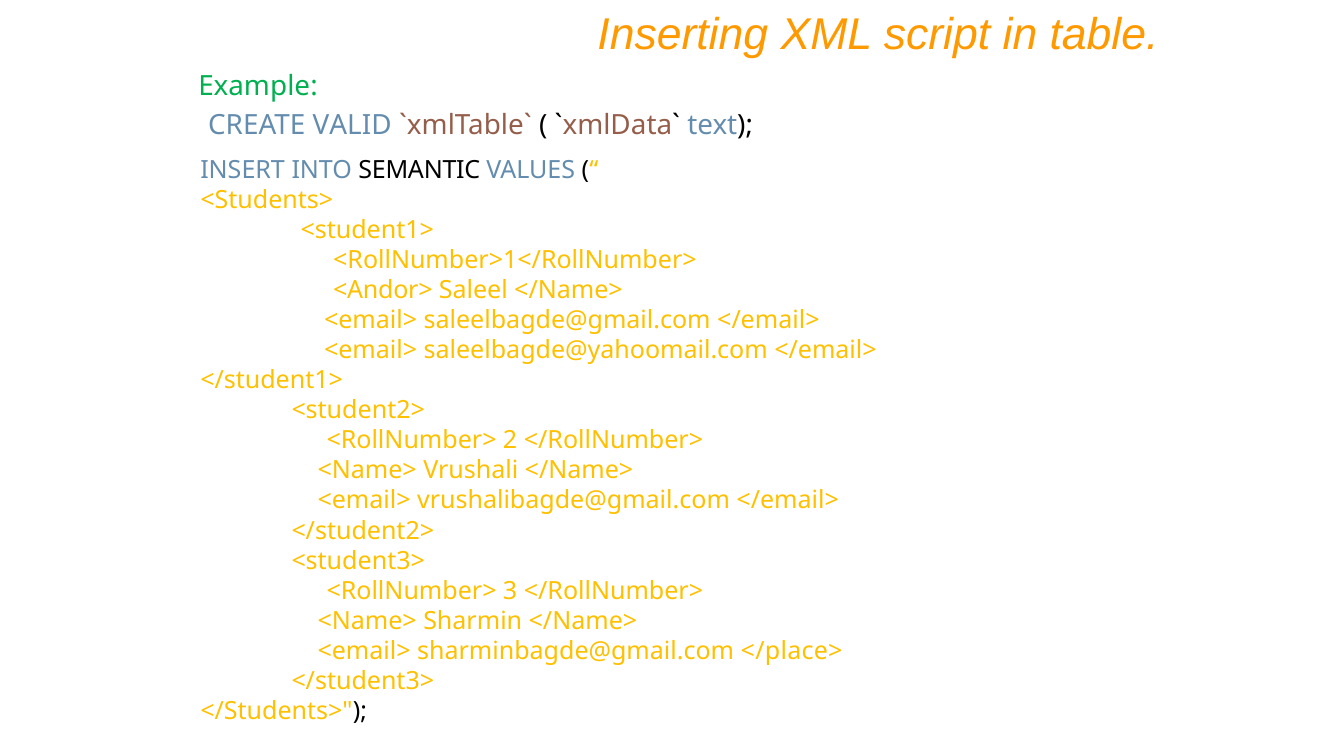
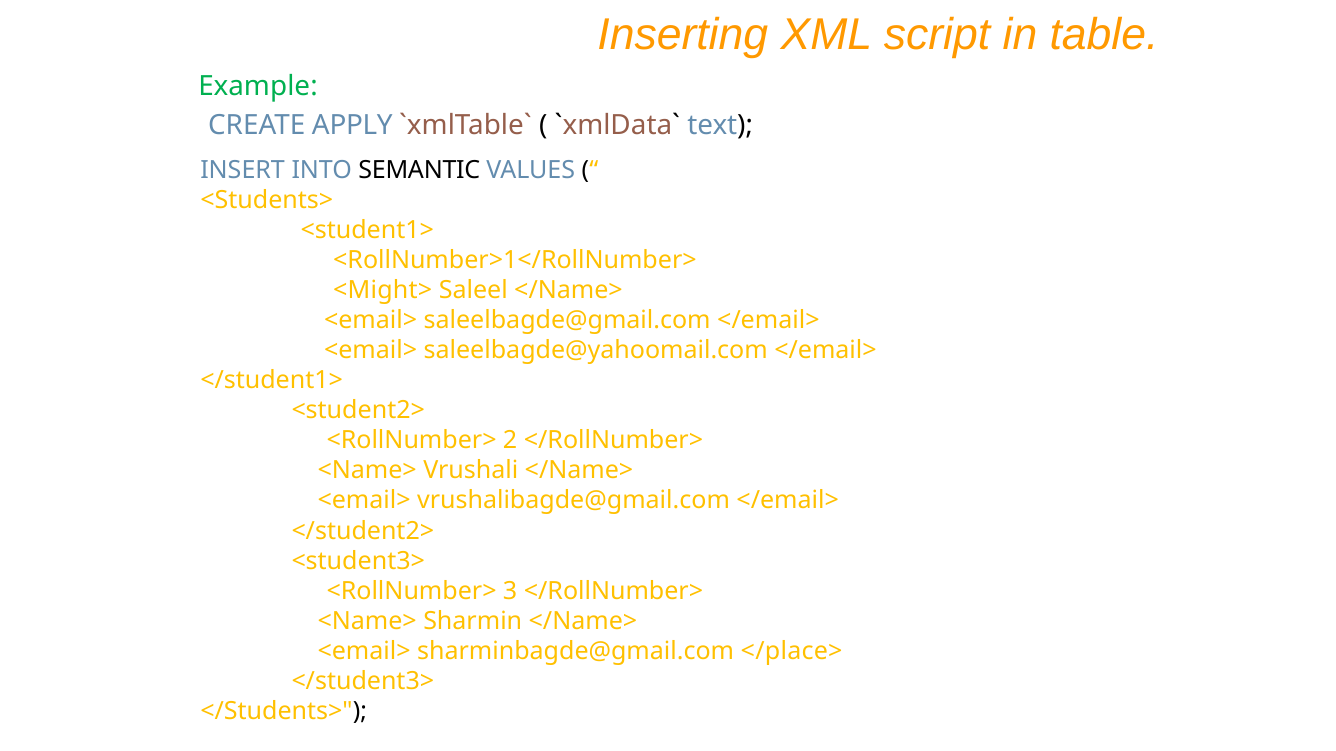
VALID: VALID -> APPLY (352, 125)
<Andor>: <Andor> -> <Might> (383, 291)
